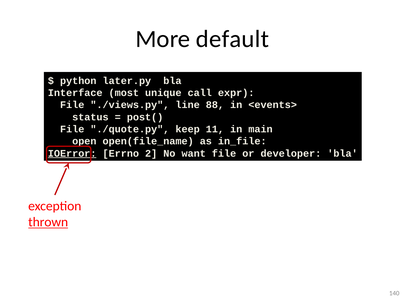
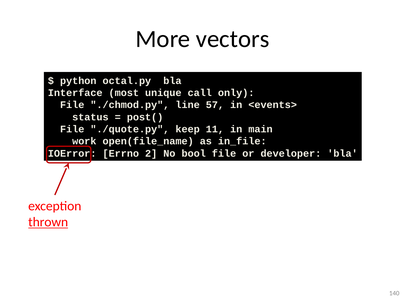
default: default -> vectors (233, 39)
later.py: later.py -> octal.py (127, 81)
expr: expr -> only (236, 93)
./views.py: ./views.py -> ./chmod.py (130, 105)
88: 88 -> 57 (215, 105)
open: open -> work (84, 142)
IOError underline: present -> none (72, 154)
want: want -> bool (194, 154)
